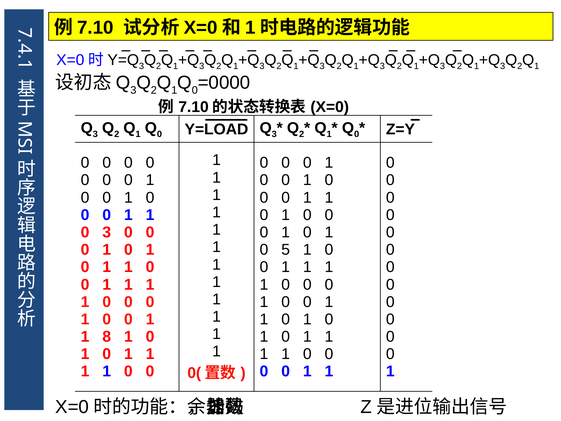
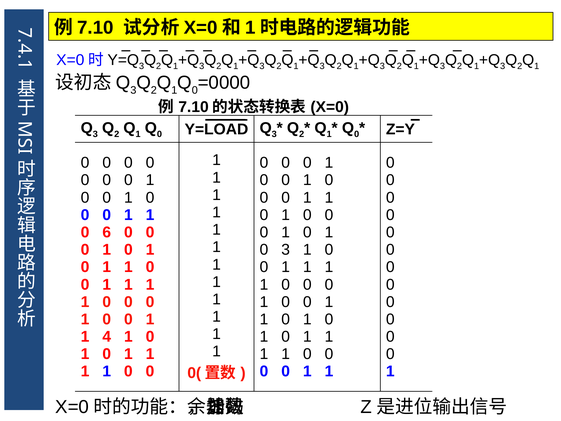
0 3: 3 -> 6 (107, 232)
0 5: 5 -> 3 (286, 250)
1 8: 8 -> 4 (107, 337)
